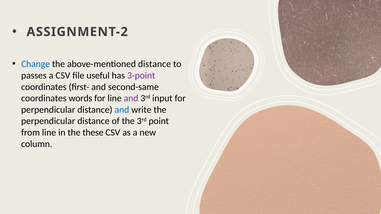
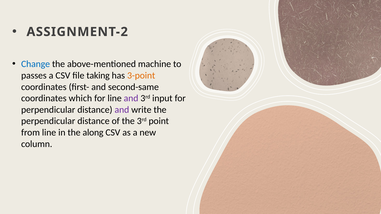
above-mentioned distance: distance -> machine (155, 64)
useful: useful -> taking (98, 76)
3-point colour: purple -> orange (141, 76)
words: words -> which (80, 98)
and colour: blue -> purple (122, 110)
these: these -> along (93, 133)
